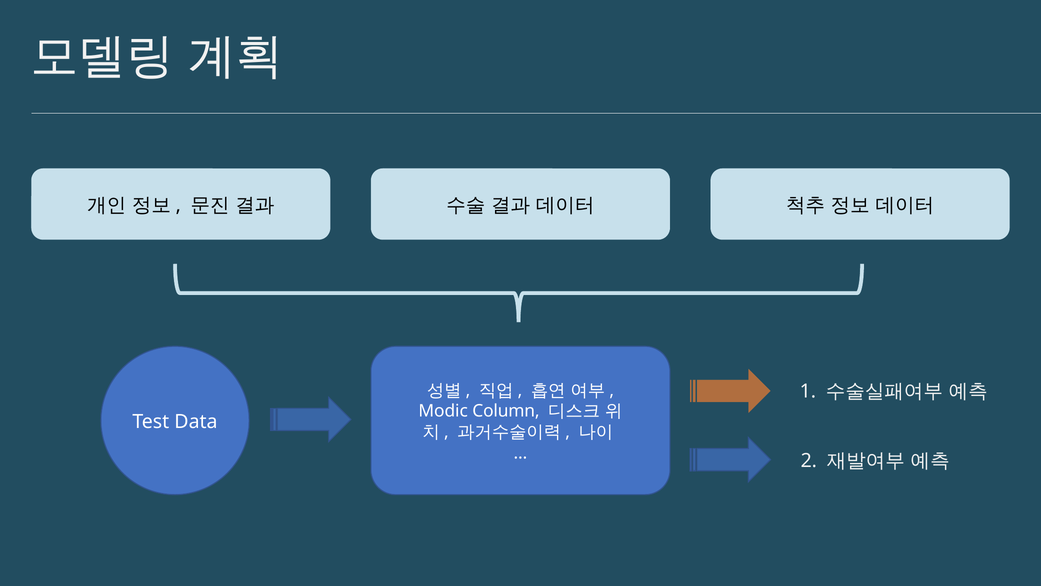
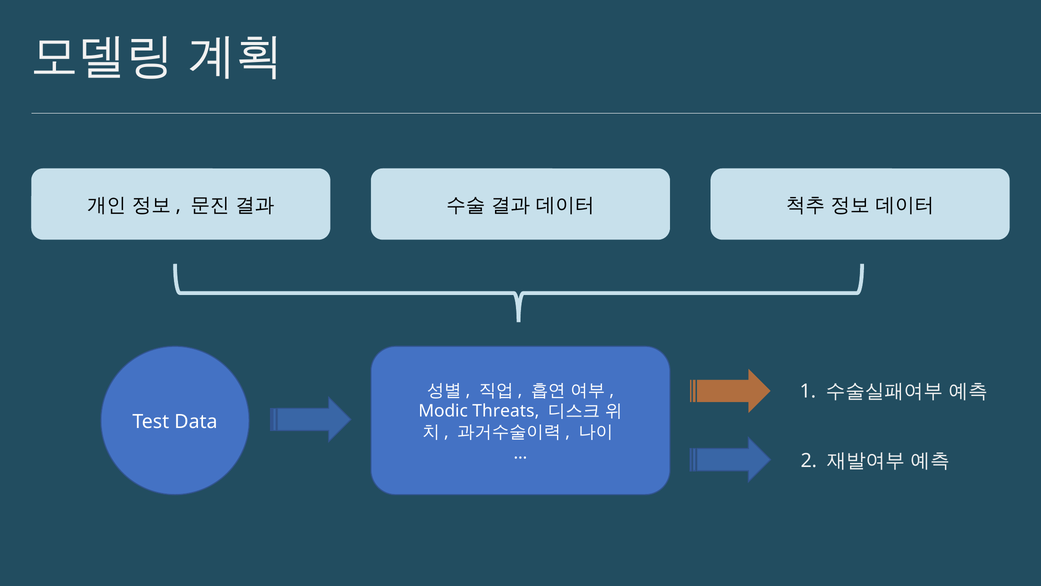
Column: Column -> Threats (506, 411)
